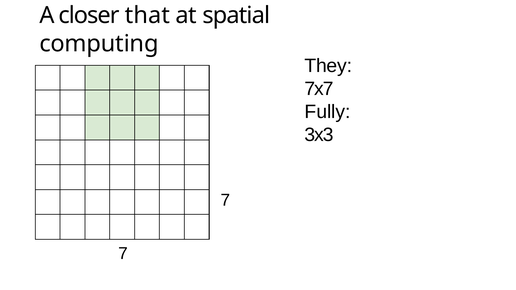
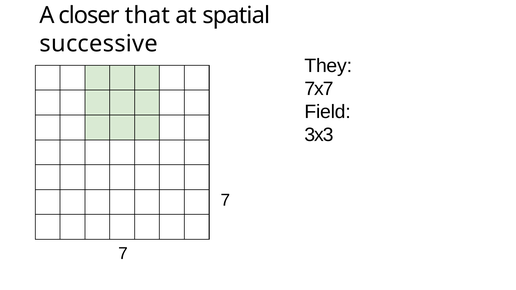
computing: computing -> successive (99, 44)
Fully: Fully -> Field (328, 112)
